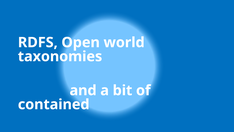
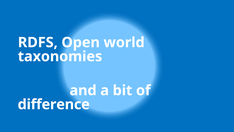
contained: contained -> difference (54, 104)
